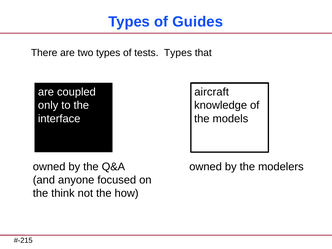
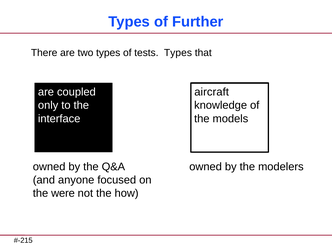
Guides: Guides -> Further (198, 22)
think: think -> were (63, 193)
